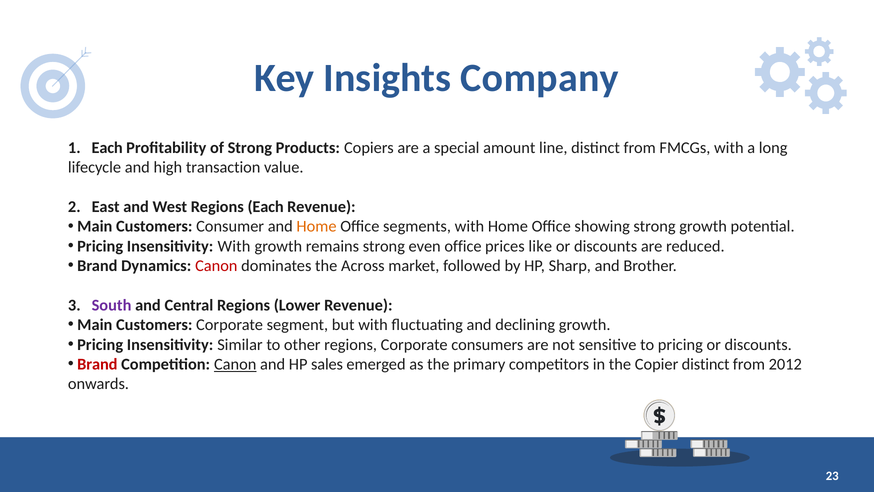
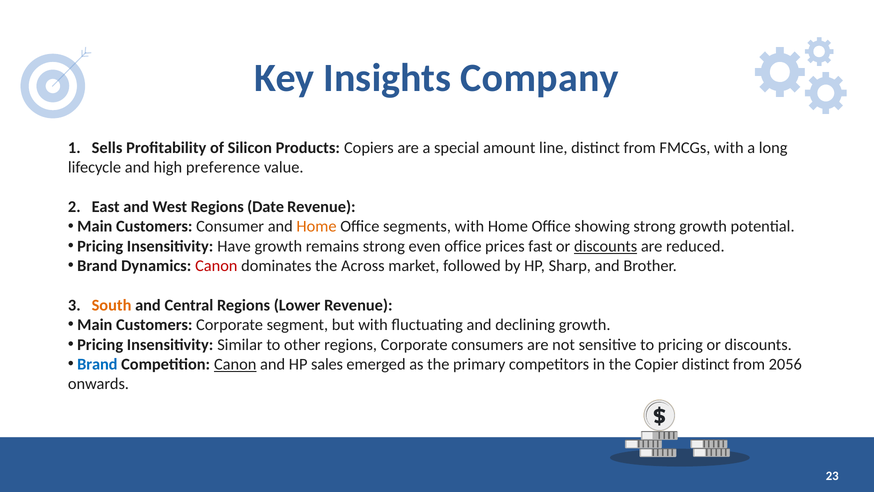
1 Each: Each -> Sells (107, 148)
of Strong: Strong -> Silicon (250, 148)
transaction: transaction -> preference (223, 167)
Regions Each: Each -> Date (266, 207)
Insensitivity With: With -> Have (234, 246)
like: like -> fast (540, 246)
discounts underline: none -> present (606, 246)
South colour: purple -> orange (112, 305)
Brand colour: red -> blue (97, 364)
2012: 2012 -> 2056 (785, 364)
